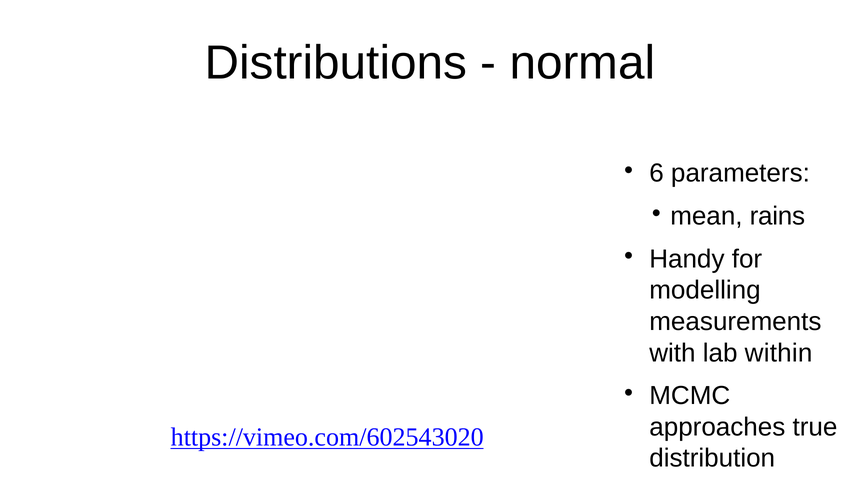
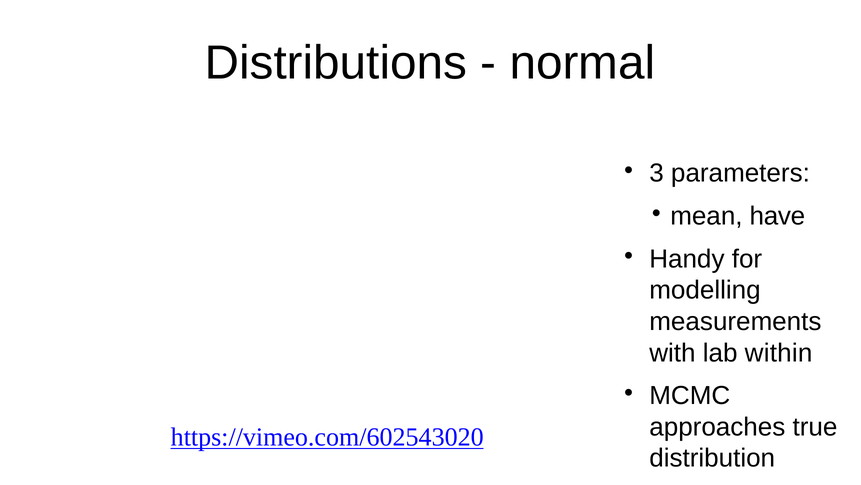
6: 6 -> 3 (657, 173)
rains: rains -> have (777, 216)
